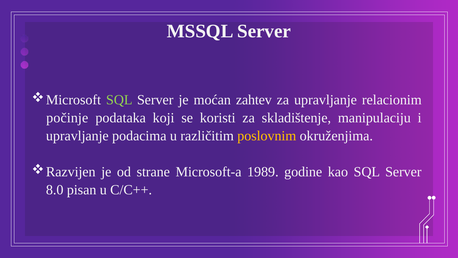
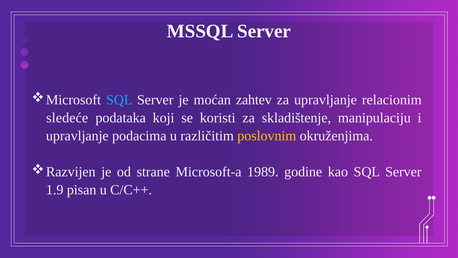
SQL colour: light green -> light blue (119, 100)
počinje: počinje -> sledeće (67, 118)
8.0: 8.0 -> 1.9 (55, 190)
